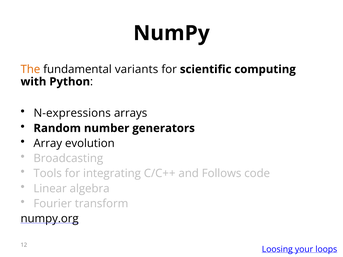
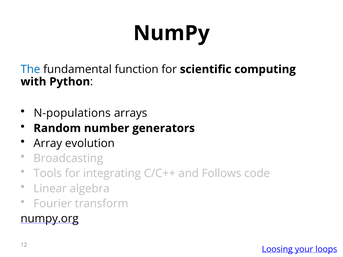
The colour: orange -> blue (30, 69)
variants: variants -> function (137, 69)
N-expressions: N-expressions -> N-populations (72, 113)
